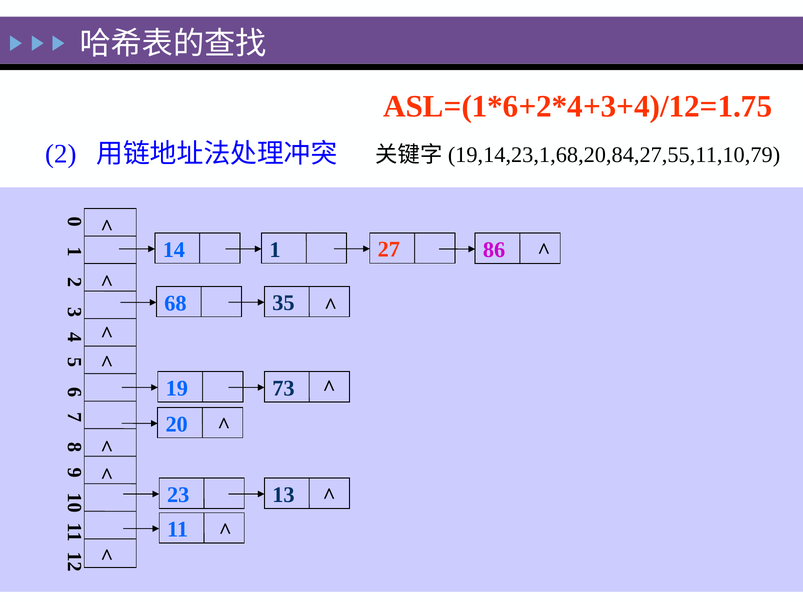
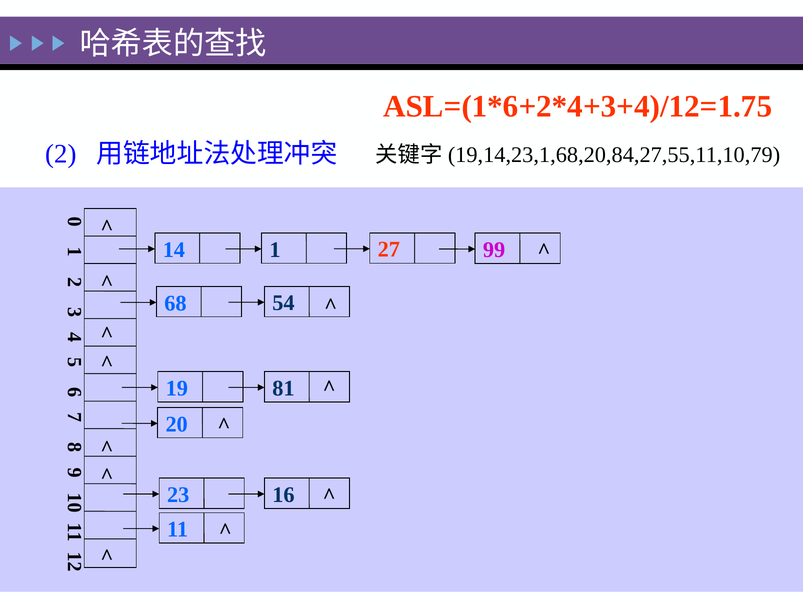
86: 86 -> 99 (494, 250)
35: 35 -> 54 (283, 303)
73: 73 -> 81 (283, 388)
13: 13 -> 16 (283, 495)
